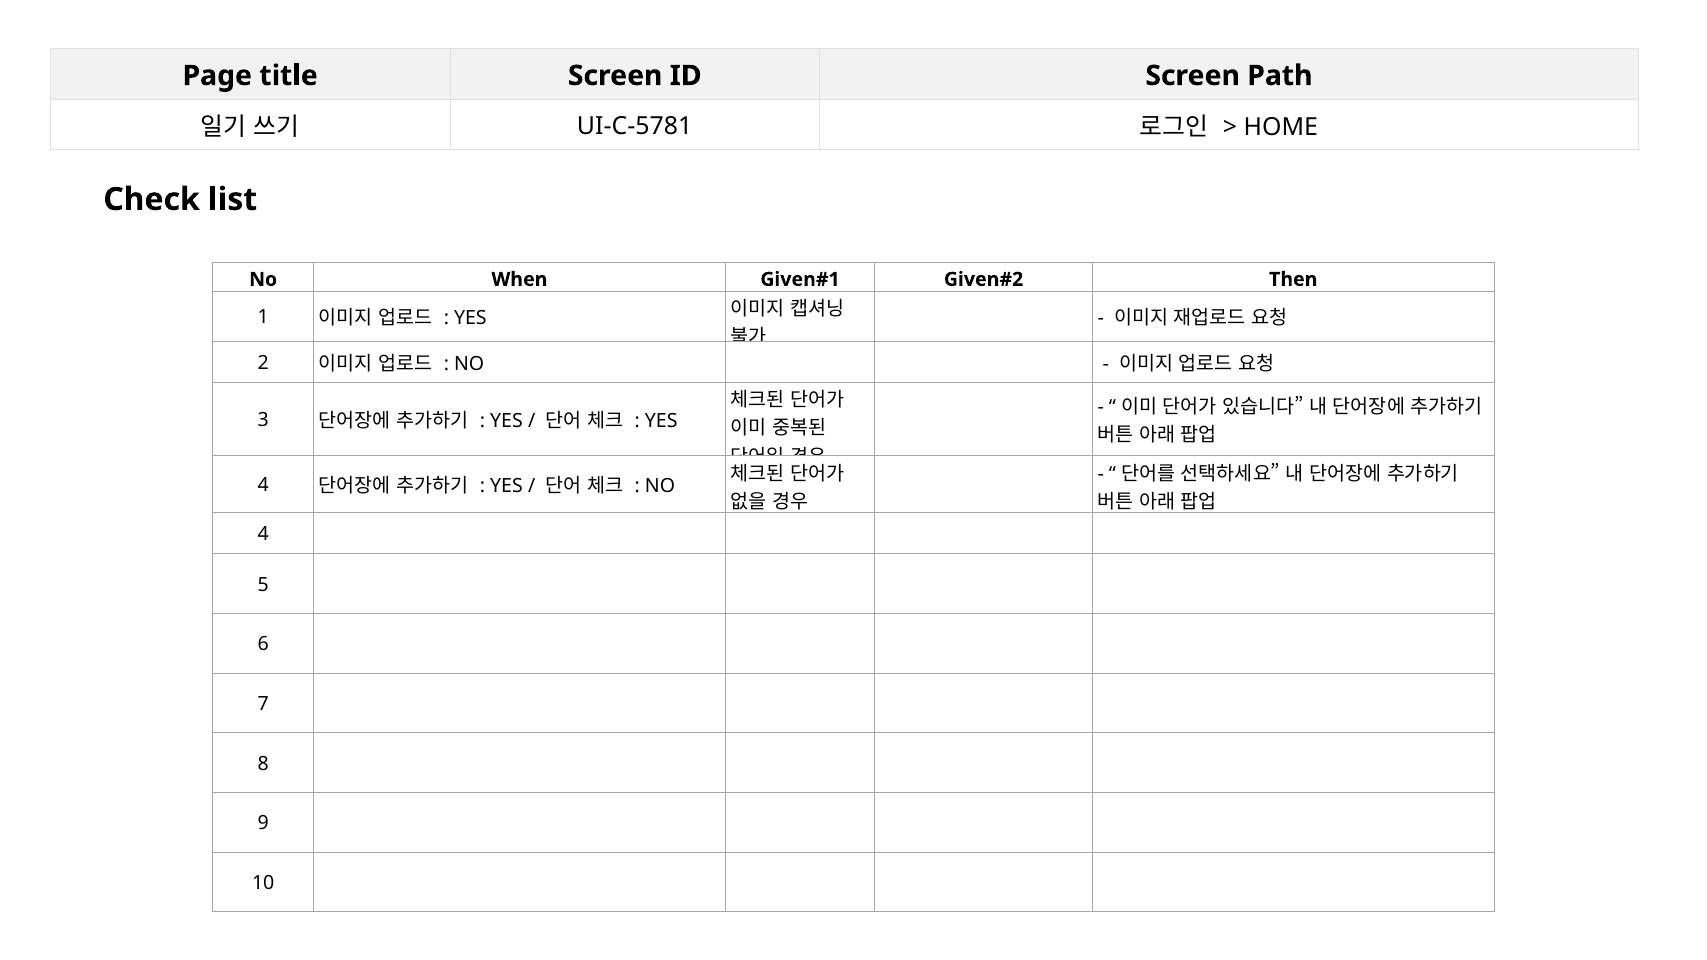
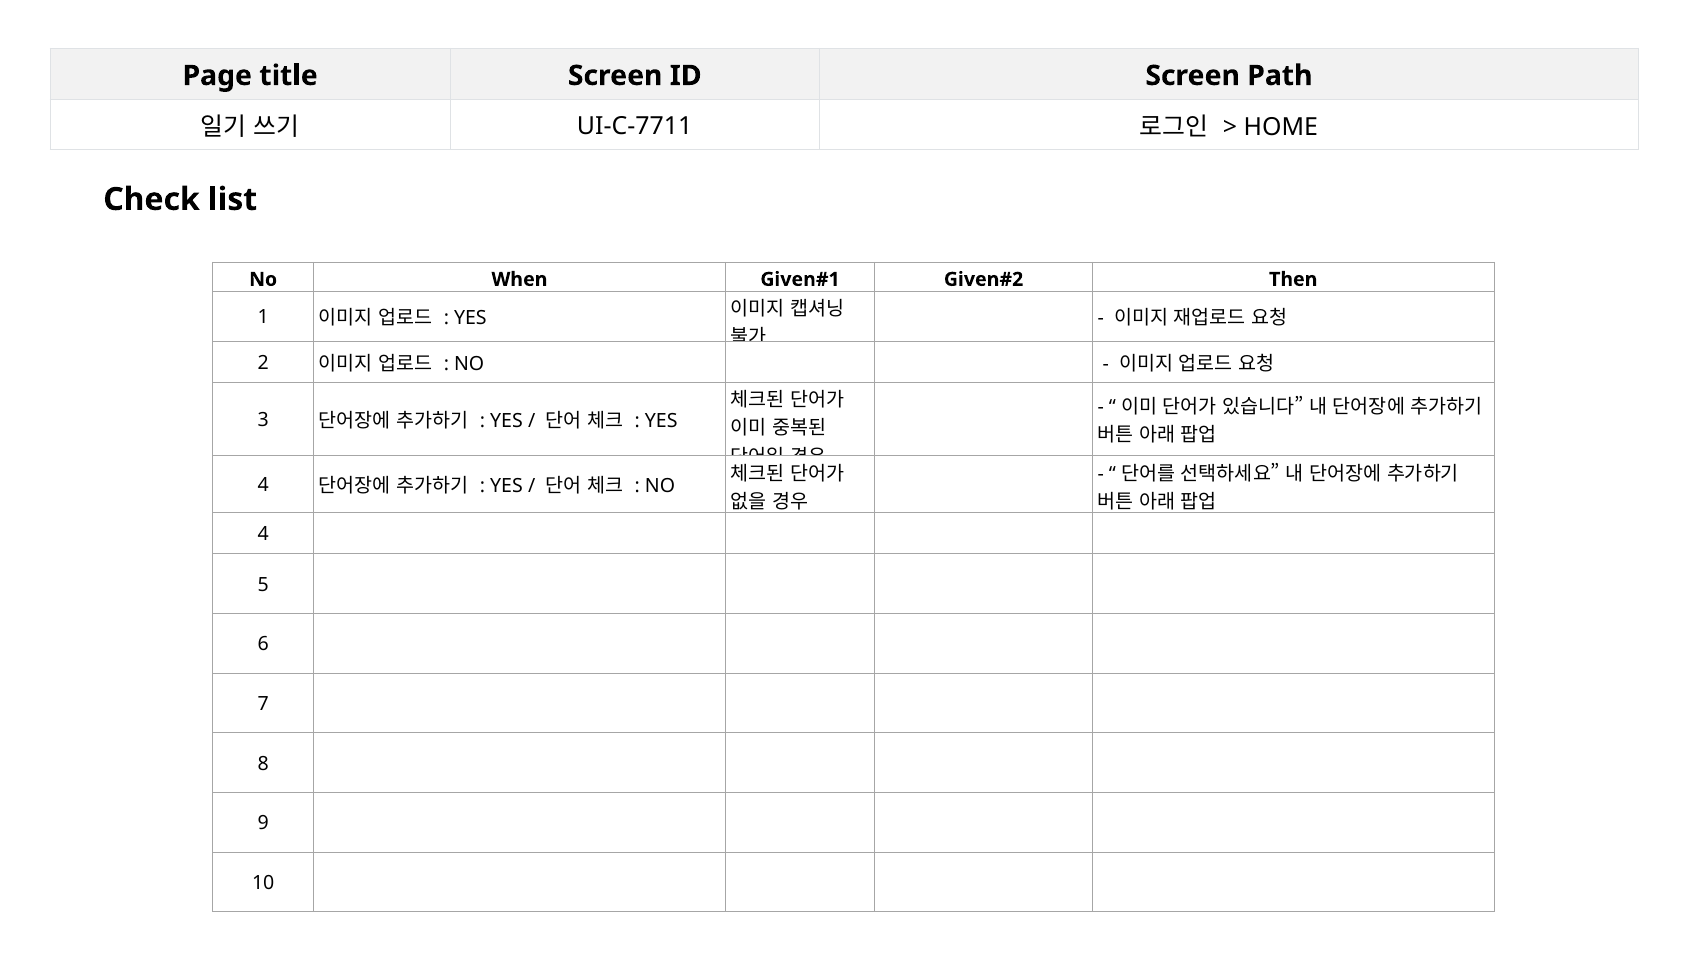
UI-C-5781: UI-C-5781 -> UI-C-7711 (635, 126)
